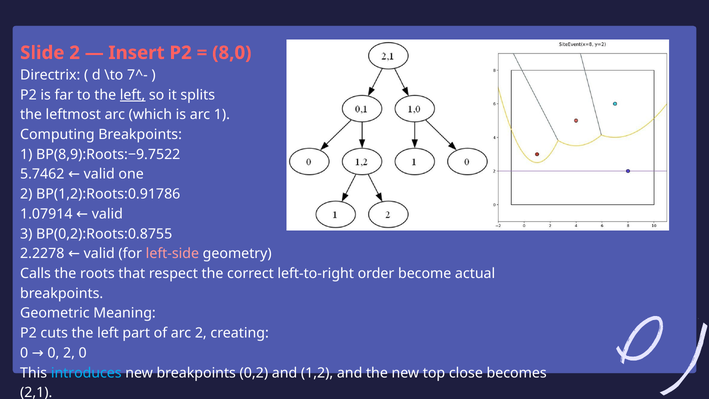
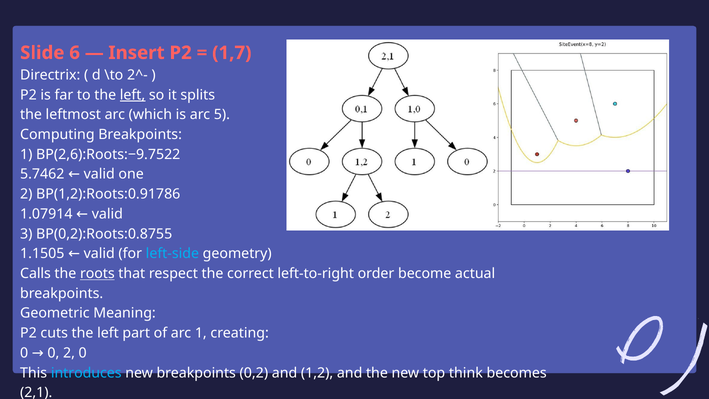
Slide 2: 2 -> 6 (75, 53)
8,0: 8,0 -> 1,7 (232, 53)
7^-: 7^- -> 2^- (137, 75)
arc 1: 1 -> 5 (222, 115)
BP(8,9):Roots:−9.7522: BP(8,9):Roots:−9.7522 -> BP(2,6):Roots:−9.7522 (108, 154)
2.2278: 2.2278 -> 1.1505 (42, 254)
left-side colour: pink -> light blue (172, 254)
roots underline: none -> present (97, 273)
arc 2: 2 -> 1 (201, 333)
close: close -> think (466, 373)
